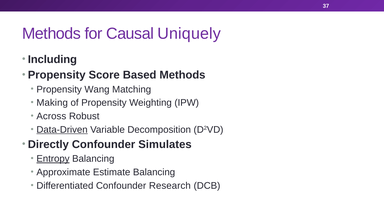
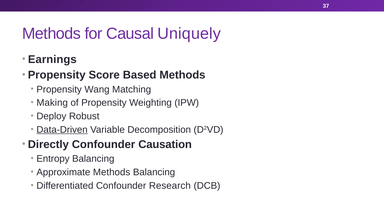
Including: Including -> Earnings (52, 59)
Across: Across -> Deploy (51, 116)
Simulates: Simulates -> Causation (165, 144)
Entropy underline: present -> none (53, 159)
Approximate Estimate: Estimate -> Methods (112, 172)
